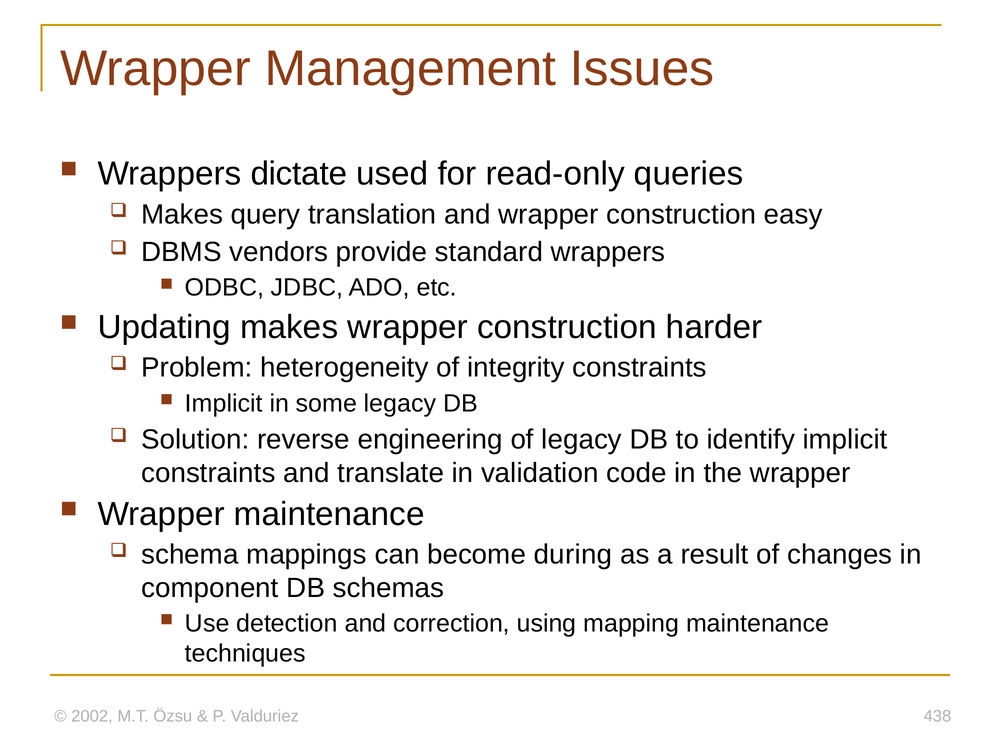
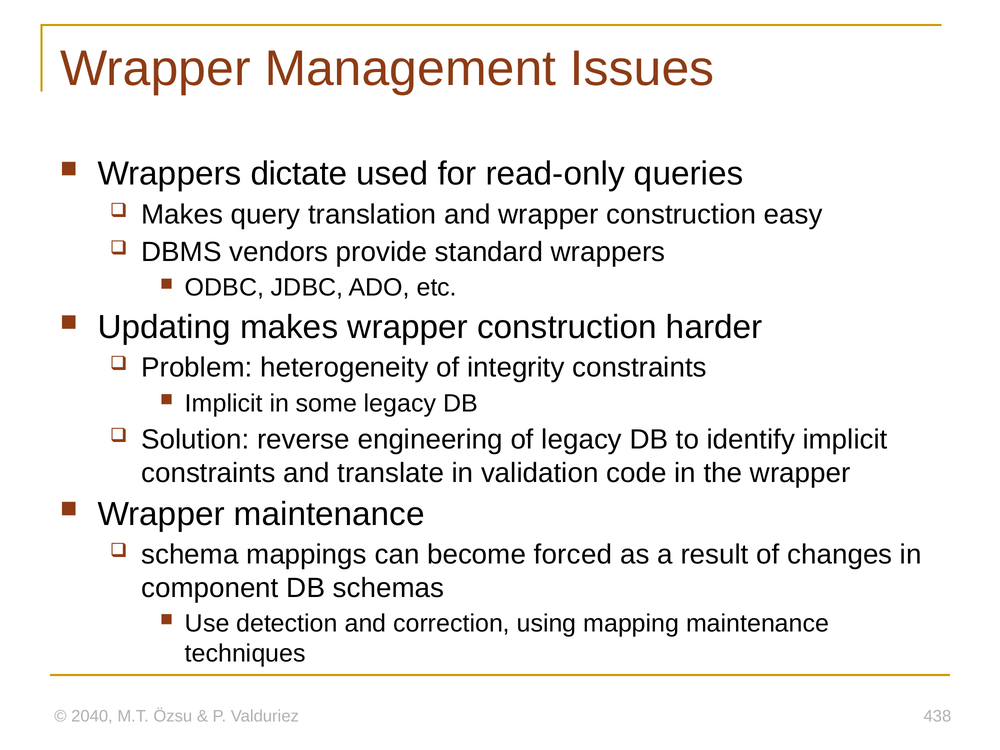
during: during -> forced (573, 555)
2002: 2002 -> 2040 (92, 716)
